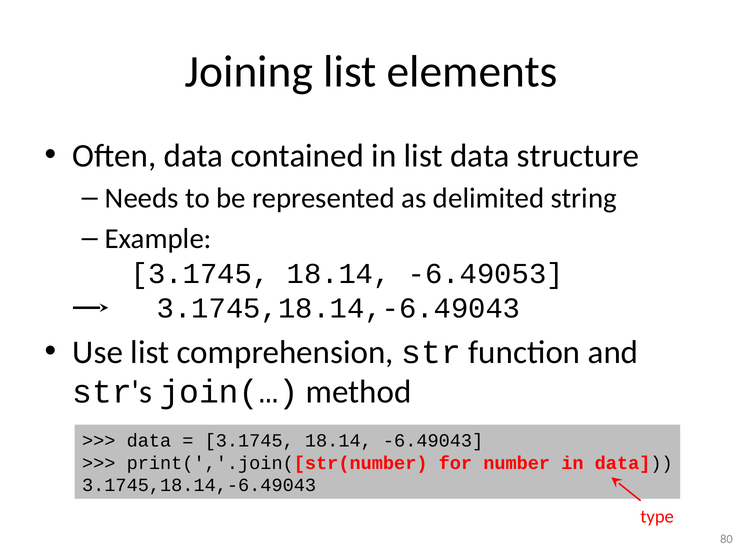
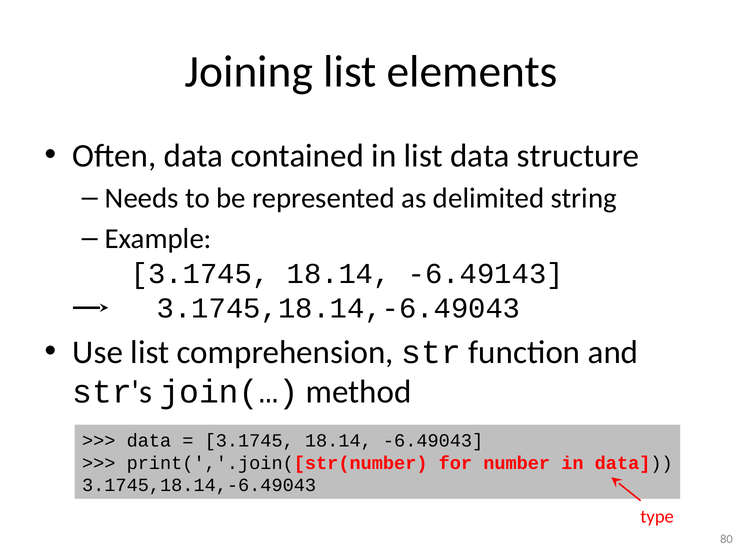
-6.49053: -6.49053 -> -6.49143 (486, 274)
